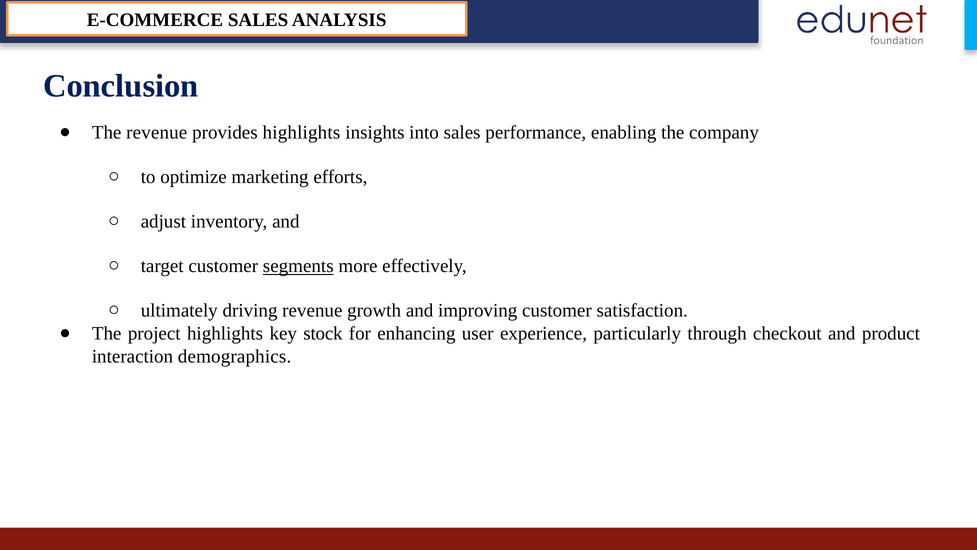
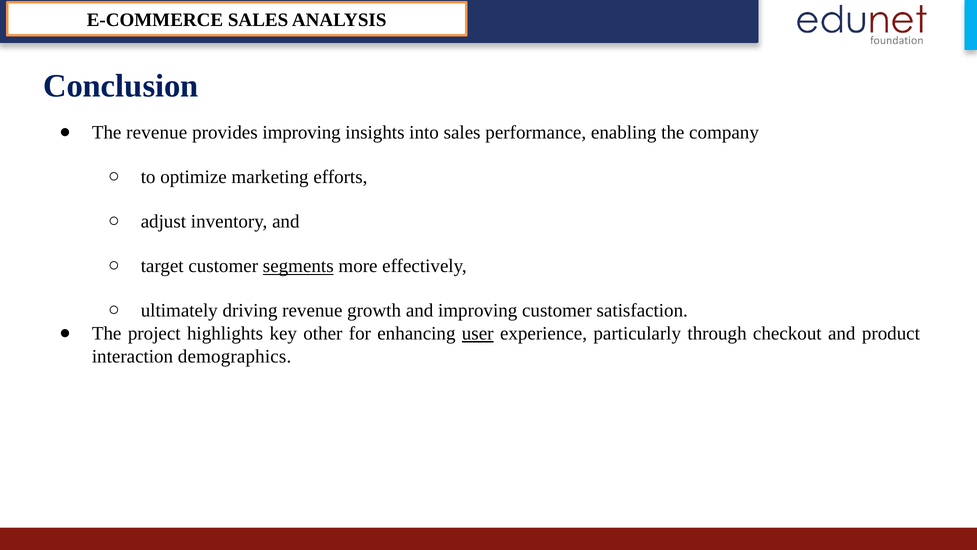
provides highlights: highlights -> improving (302, 132)
stock: stock -> other (323, 333)
user underline: none -> present (478, 333)
